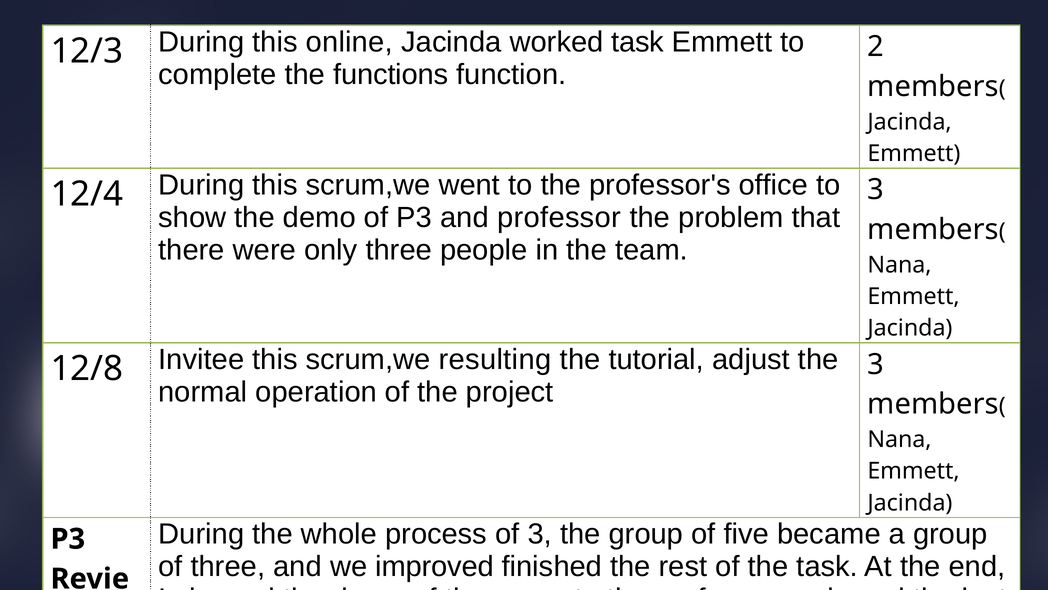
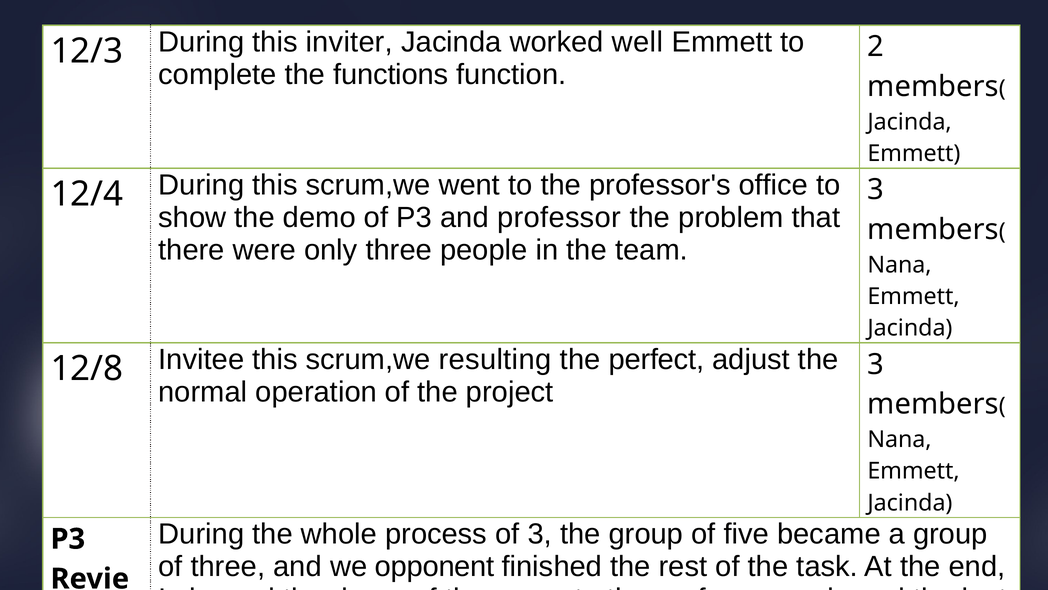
online: online -> inviter (349, 42)
worked task: task -> well (637, 42)
the tutorial: tutorial -> perfect (656, 359)
improved: improved -> opponent (435, 566)
